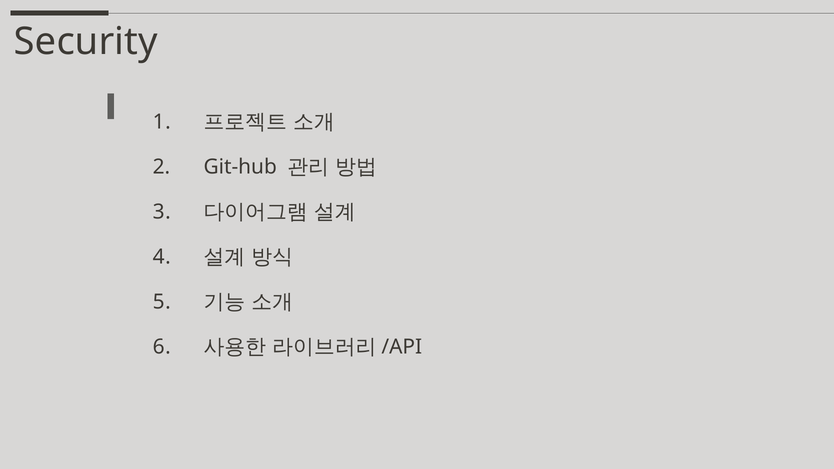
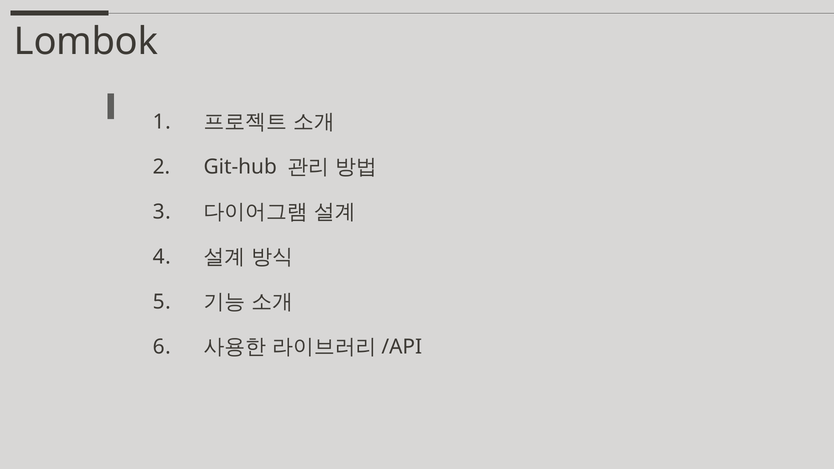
Security: Security -> Lombok (86, 42)
